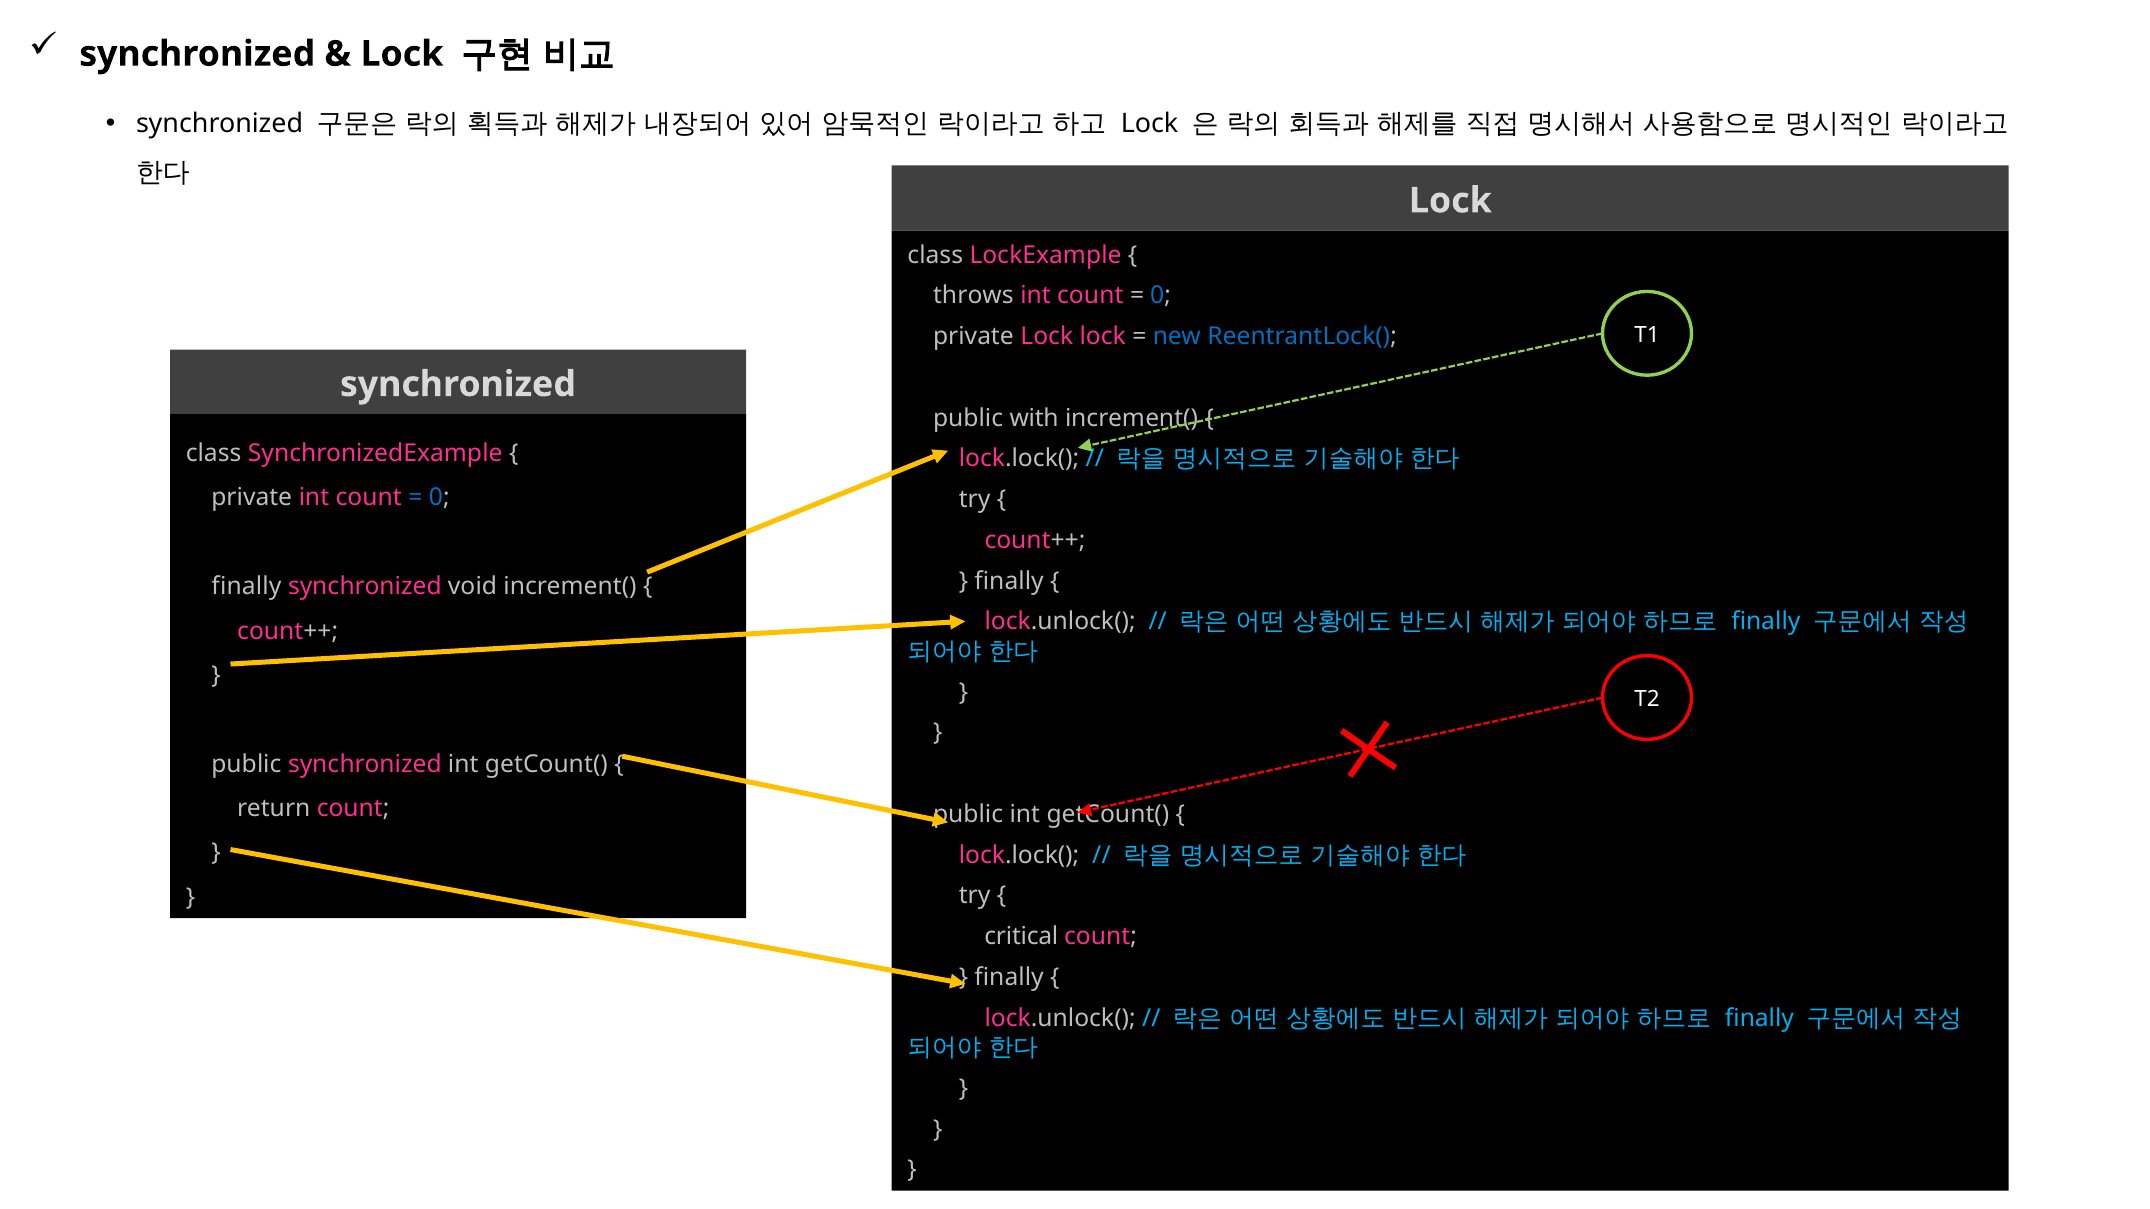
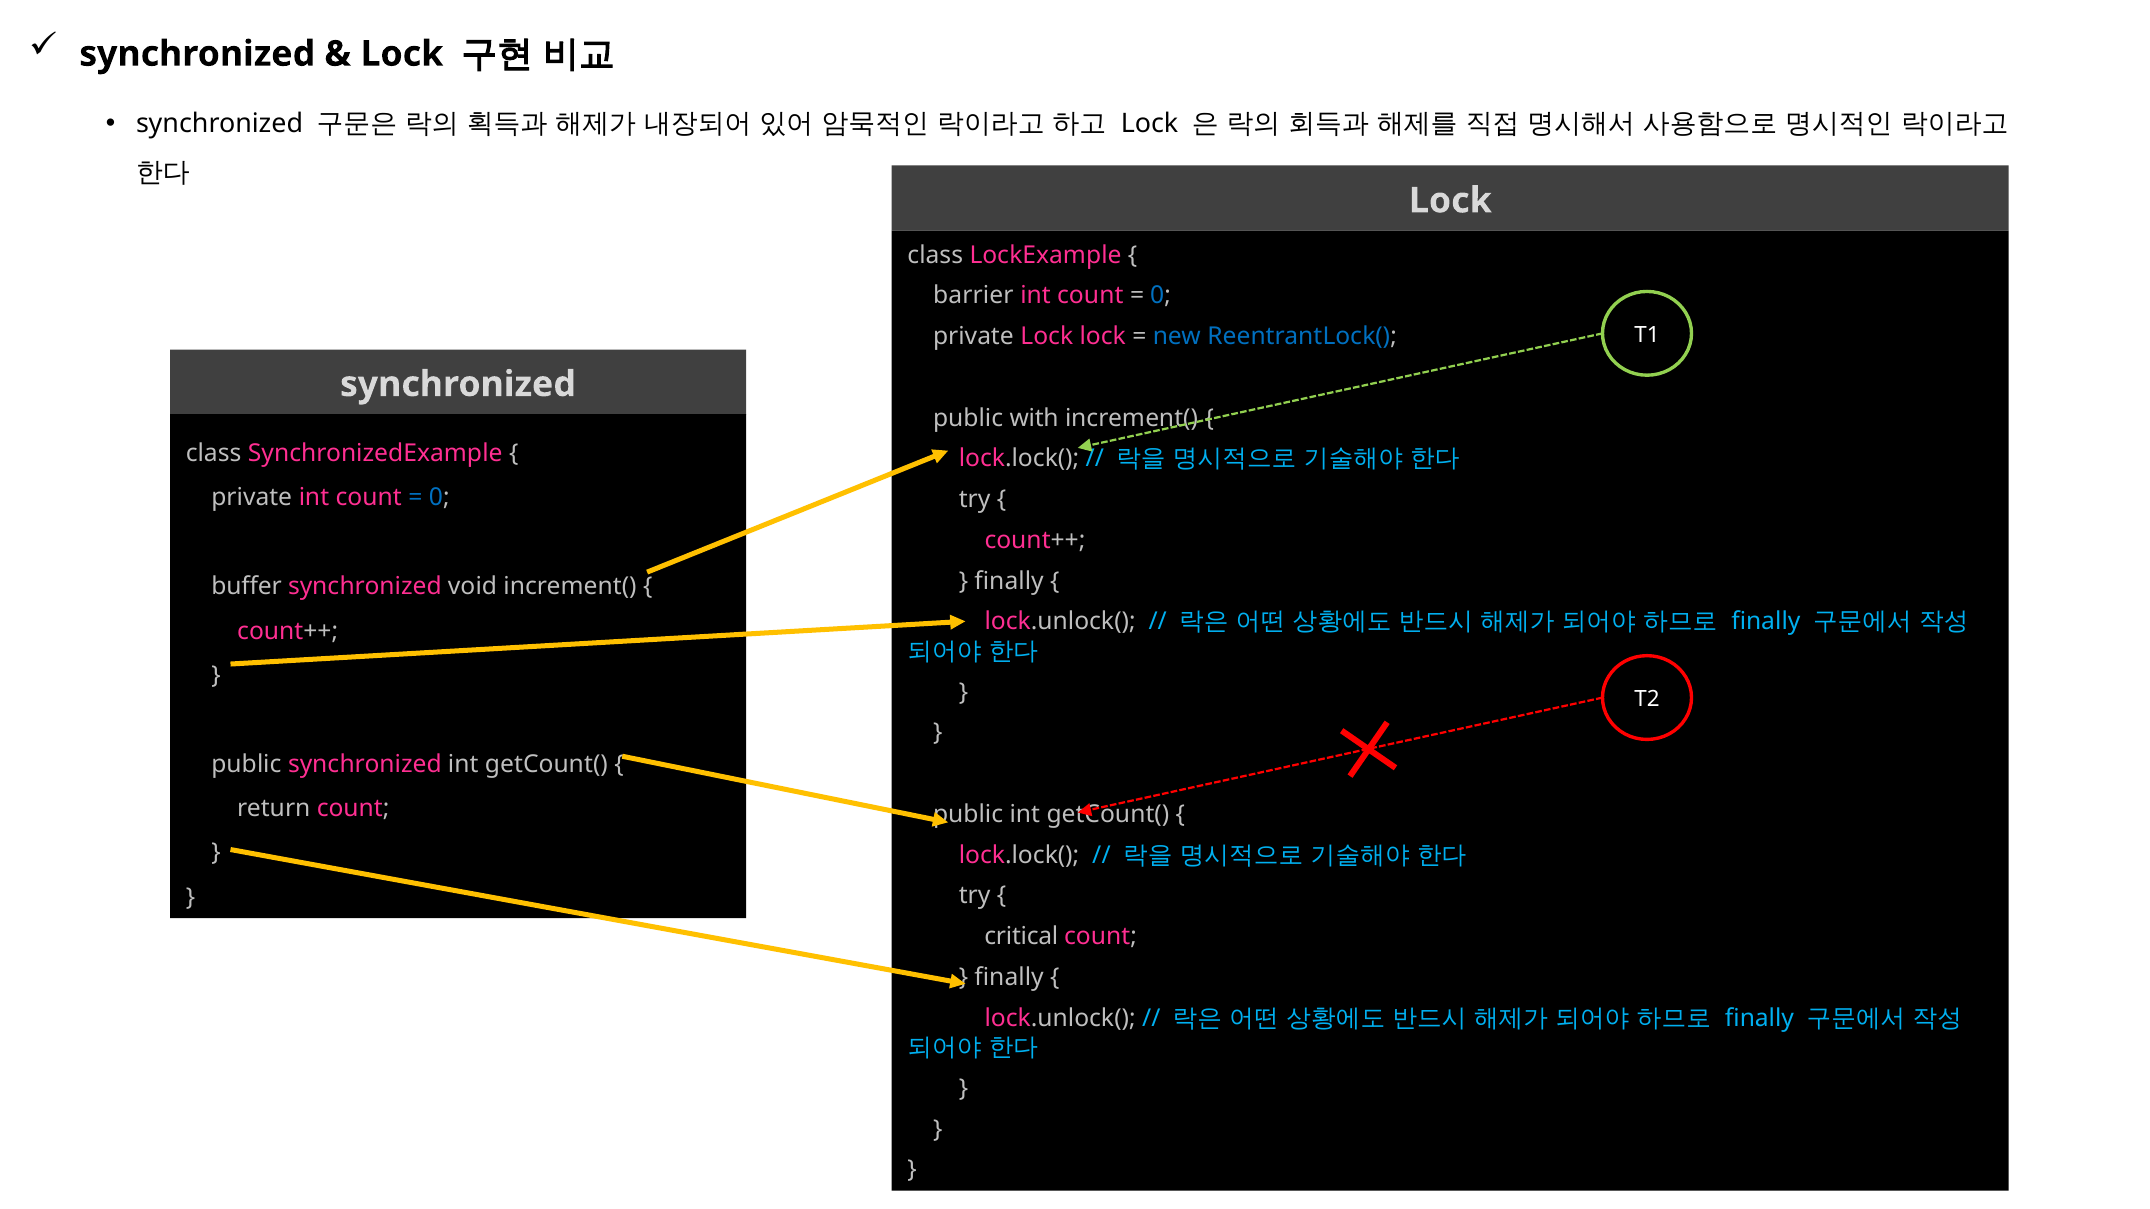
throws: throws -> barrier (973, 296)
finally: finally -> buffer (247, 587)
